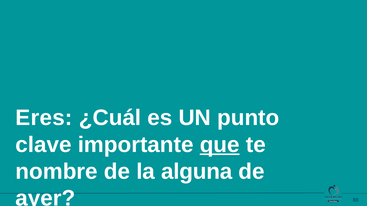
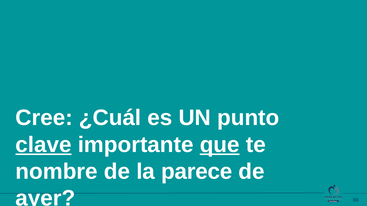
Eres: Eres -> Cree (44, 118)
clave underline: none -> present (44, 145)
alguna: alguna -> parece (197, 172)
